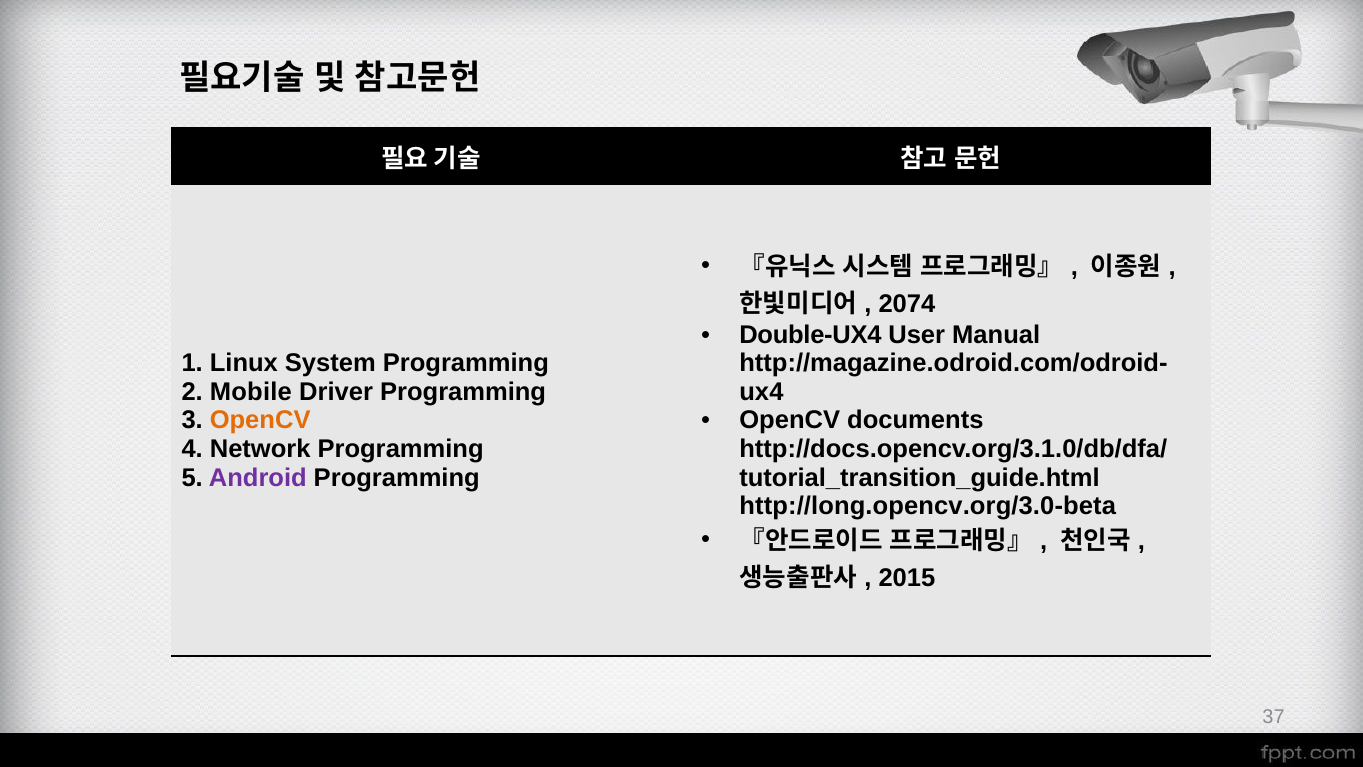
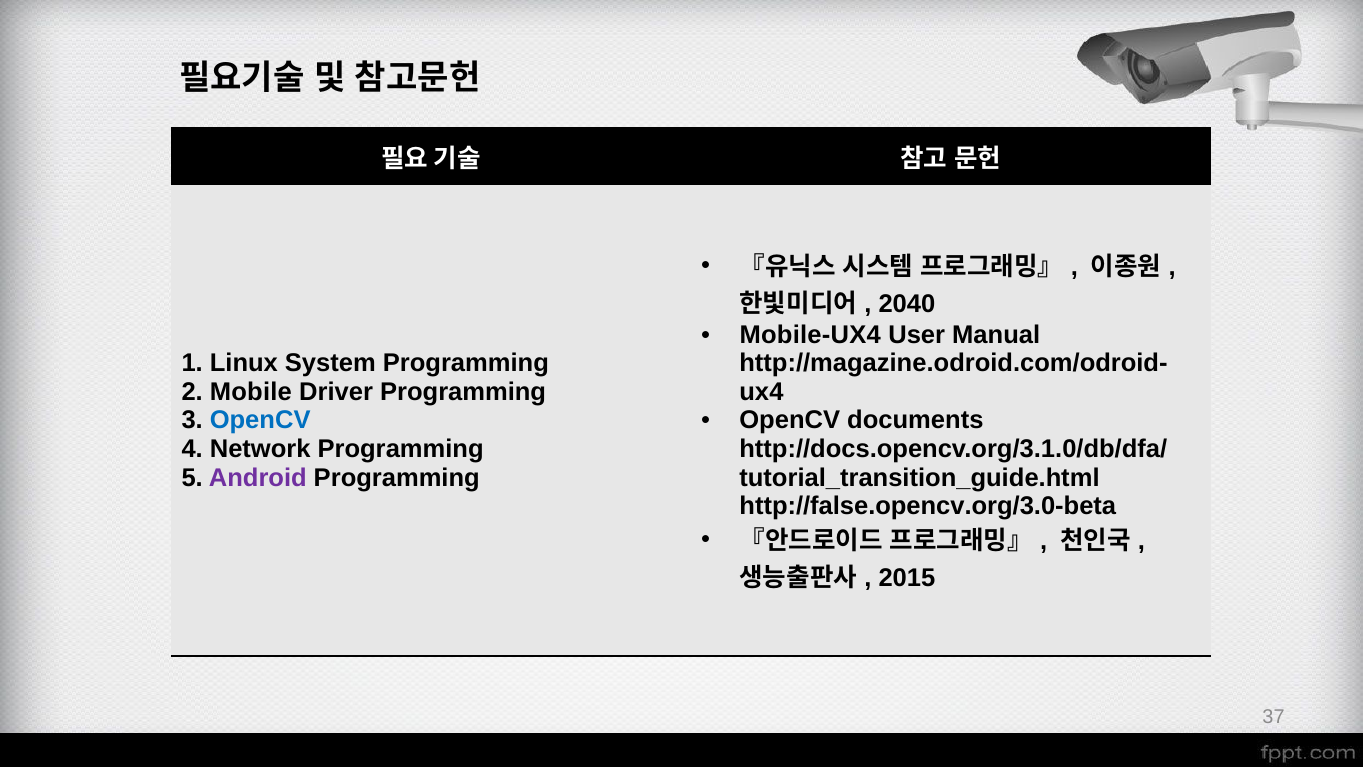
2074: 2074 -> 2040 (907, 304)
Double-UX4: Double-UX4 -> Mobile-UX4 (810, 335)
OpenCV colour: orange -> blue (260, 420)
http://long.opencv.org/3.0-beta: http://long.opencv.org/3.0-beta -> http://false.opencv.org/3.0-beta (928, 506)
